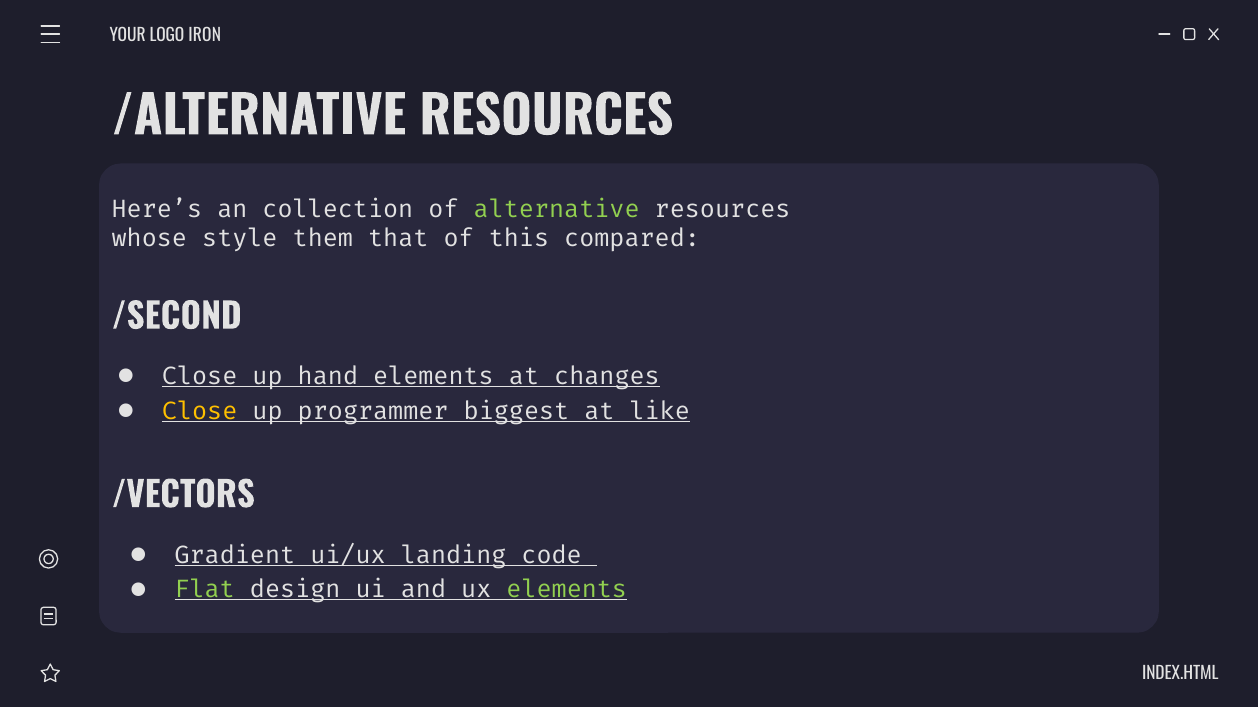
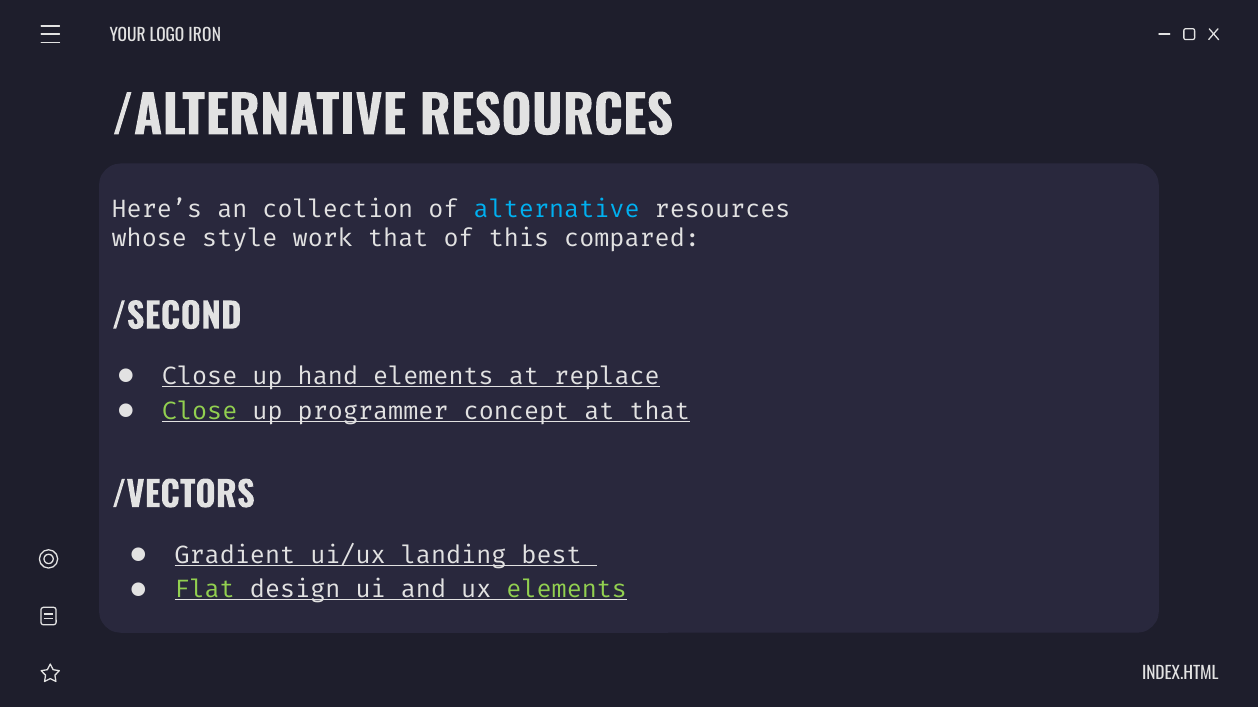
alternative colour: light green -> light blue (557, 210)
them: them -> work (323, 239)
changes: changes -> replace (607, 377)
Close colour: yellow -> light green (200, 412)
biggest: biggest -> concept (516, 412)
at like: like -> that (660, 412)
code: code -> best (552, 556)
